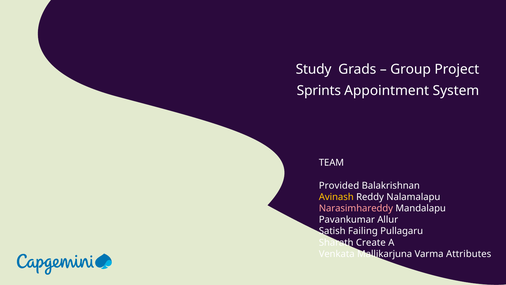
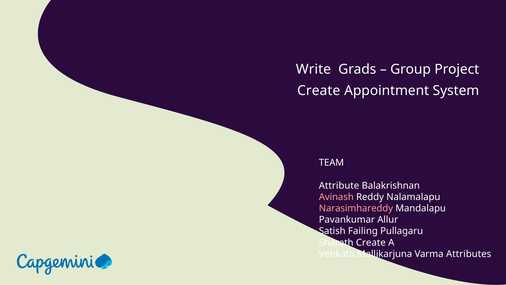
Study: Study -> Write (313, 69)
Sprints: Sprints -> Create (319, 90)
Provided: Provided -> Attribute (339, 185)
Avinash colour: yellow -> pink (336, 197)
